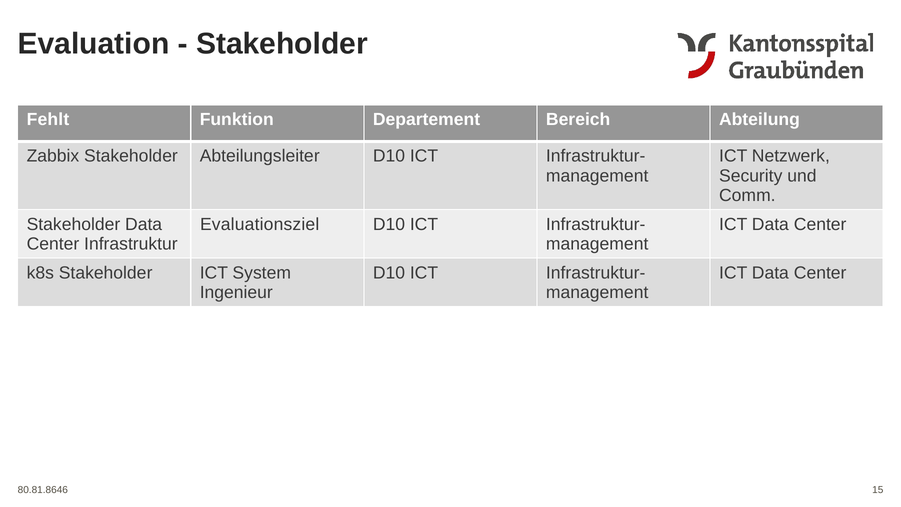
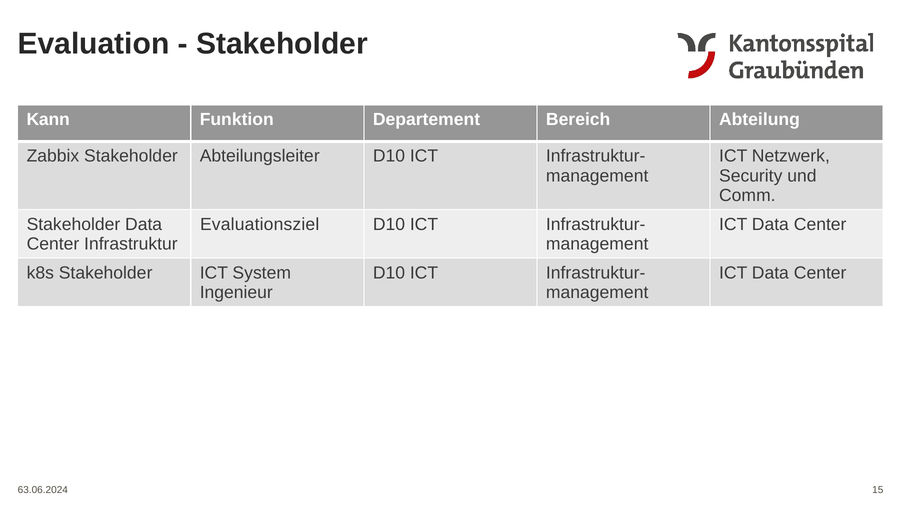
Fehlt: Fehlt -> Kann (48, 120)
80.81.8646: 80.81.8646 -> 63.06.2024 (43, 490)
